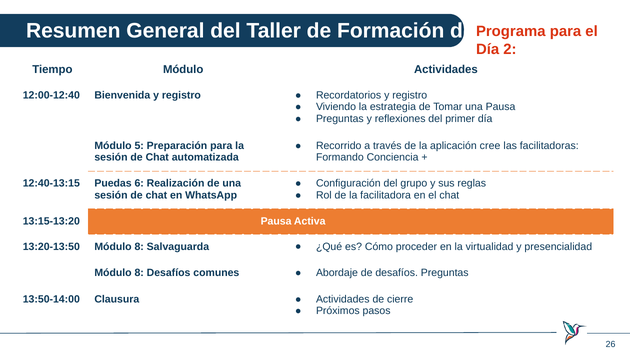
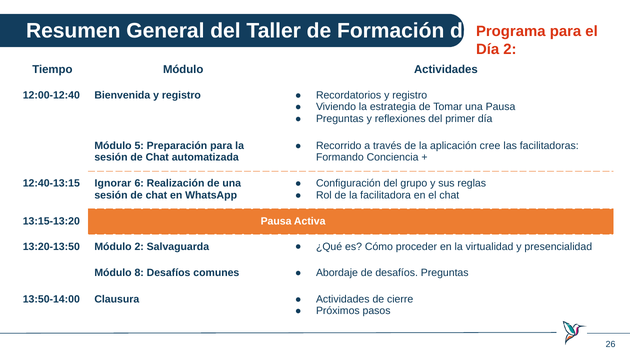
Puedas: Puedas -> Ignorar (113, 183)
13:20-13:50 Módulo 8: 8 -> 2 (139, 246)
